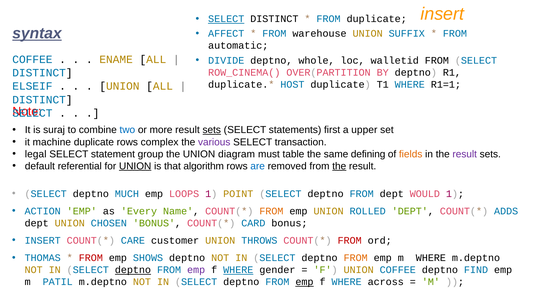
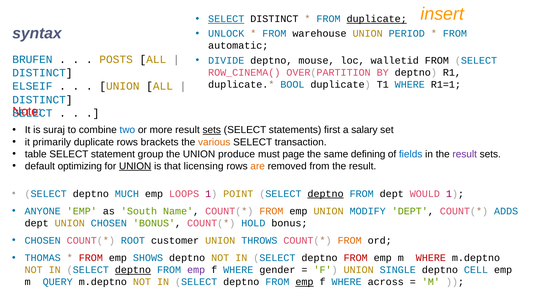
duplicate underline: none -> present (377, 19)
syntax underline: present -> none (37, 33)
AFFECT: AFFECT -> UNLOCK (226, 34)
SUFFIX: SUFFIX -> PERIOD (407, 34)
whole: whole -> mouse (316, 60)
COFFEE: COFFEE -> BRUFEN (32, 60)
ENAME: ENAME -> POSTS (116, 60)
HOST: HOST -> BOOL (292, 84)
upper: upper -> salary (364, 130)
machine: machine -> primarily (52, 142)
complex: complex -> brackets (160, 142)
various colour: purple -> orange (214, 142)
legal: legal -> table (36, 154)
diagram: diagram -> produce (237, 154)
table: table -> page (294, 154)
fields colour: orange -> blue (411, 154)
referential: referential -> optimizing (80, 166)
algorithm: algorithm -> licensing (204, 166)
are colour: blue -> orange (258, 166)
the underline: present -> none (339, 166)
deptno underline: none -> present (326, 194)
ACTION: ACTION -> ANYONE (43, 211)
Every: Every -> South (139, 211)
ROLLED: ROLLED -> MODIFY (368, 211)
CARD: CARD -> HOLD (253, 223)
INSERT: INSERT -> CHOSEN (43, 240)
CARE: CARE -> ROOT (133, 240)
FROM colour: red -> orange (350, 240)
FROM colour: orange -> red (356, 258)
WHERE colour: black -> red (431, 258)
WHERE underline: present -> none (238, 270)
UNION COFFEE: COFFEE -> SINGLE (398, 270)
FIND: FIND -> CELL (476, 270)
PATIL: PATIL -> QUERY (58, 282)
